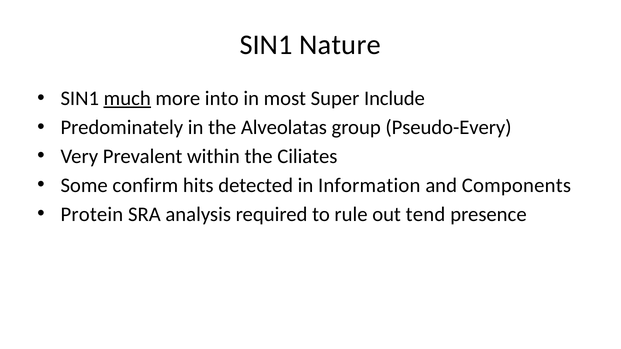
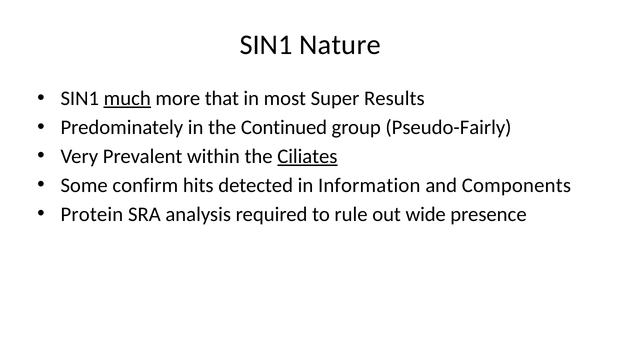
into: into -> that (222, 98)
Include: Include -> Results (394, 98)
Alveolatas: Alveolatas -> Continued (284, 127)
Pseudo-Every: Pseudo-Every -> Pseudo-Fairly (448, 127)
Ciliates underline: none -> present (307, 156)
tend: tend -> wide (426, 214)
